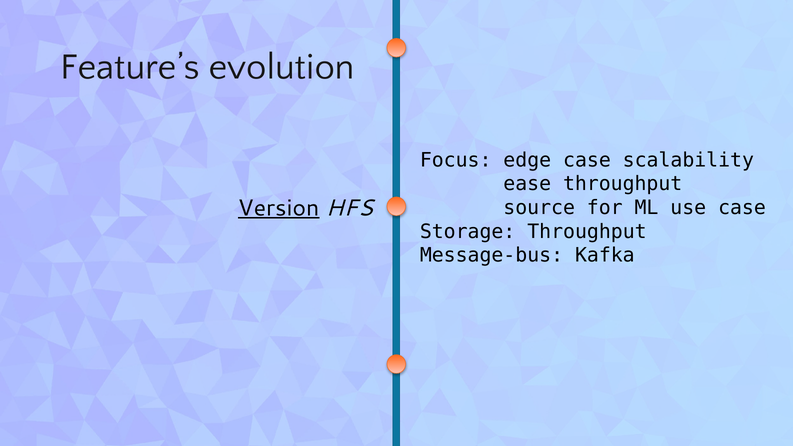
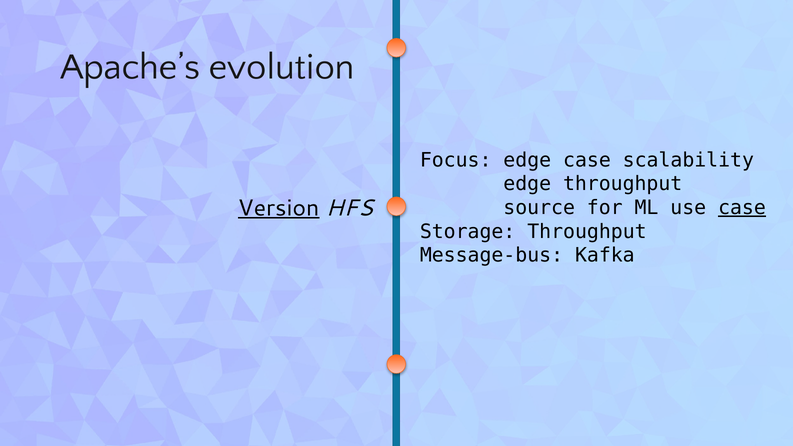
Feature’s: Feature’s -> Apache’s (130, 67)
ease: ease -> edge (527, 184)
case underline: none -> present (742, 208)
